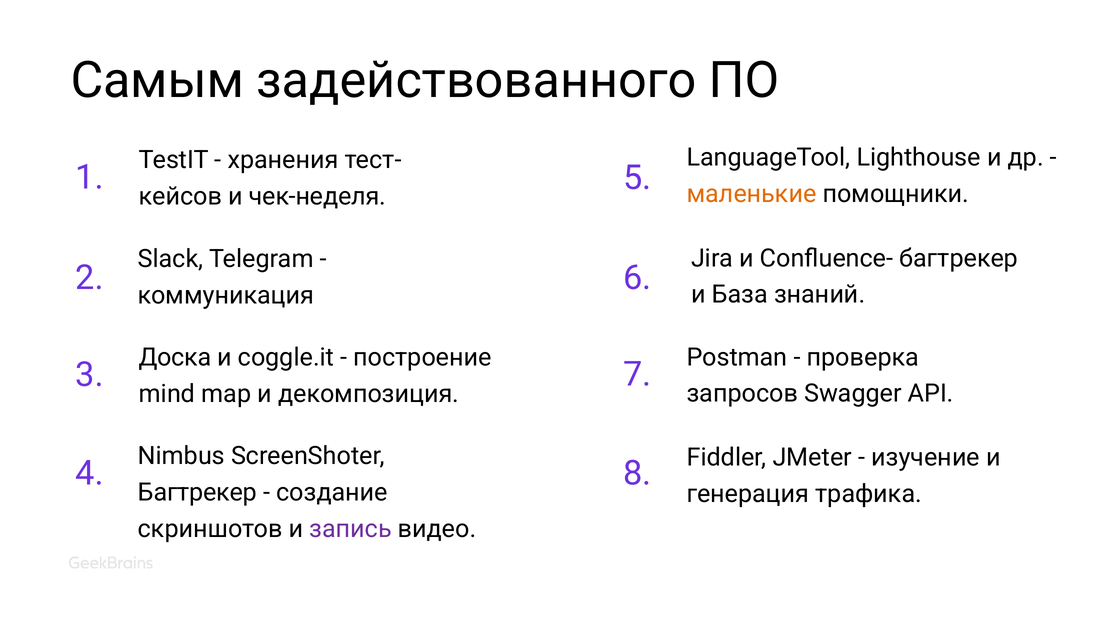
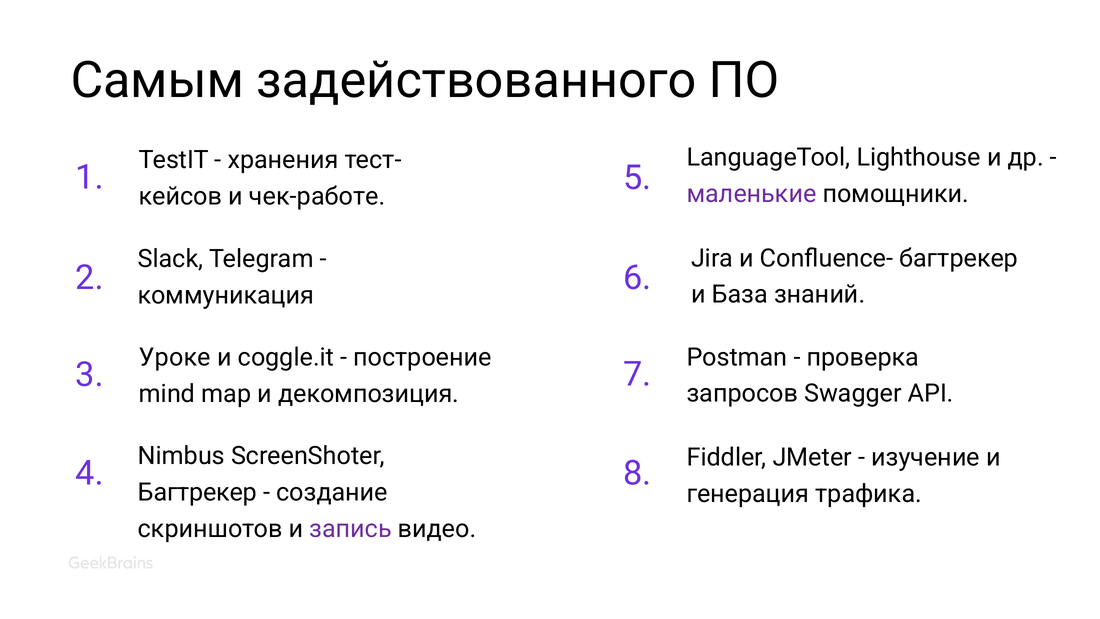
маленькие colour: orange -> purple (752, 194)
чек-неделя: чек-неделя -> чек-работе (317, 196)
Доска: Доска -> Уроке (175, 357)
